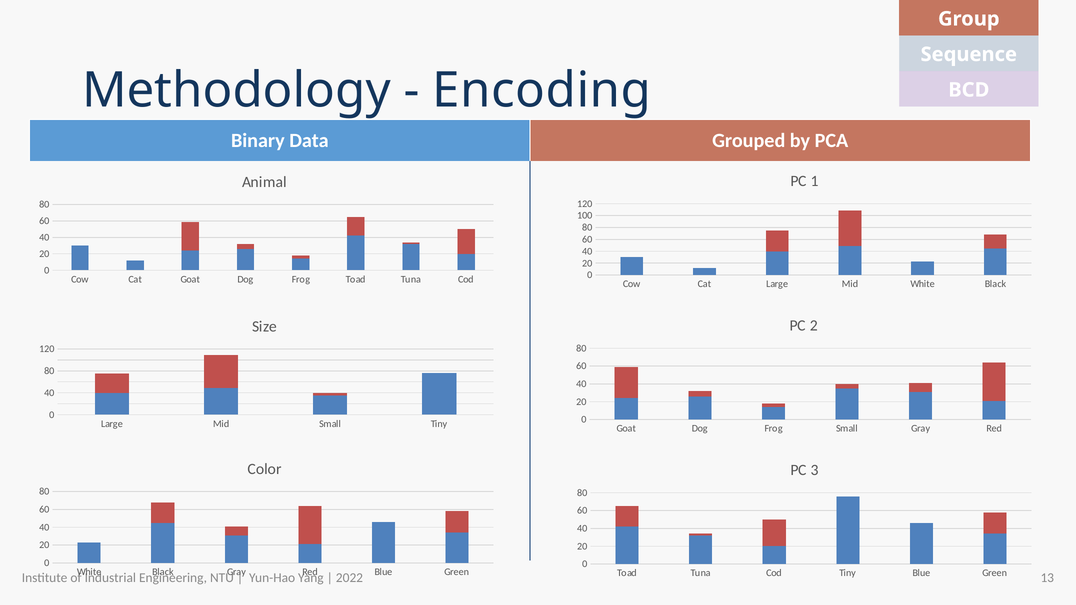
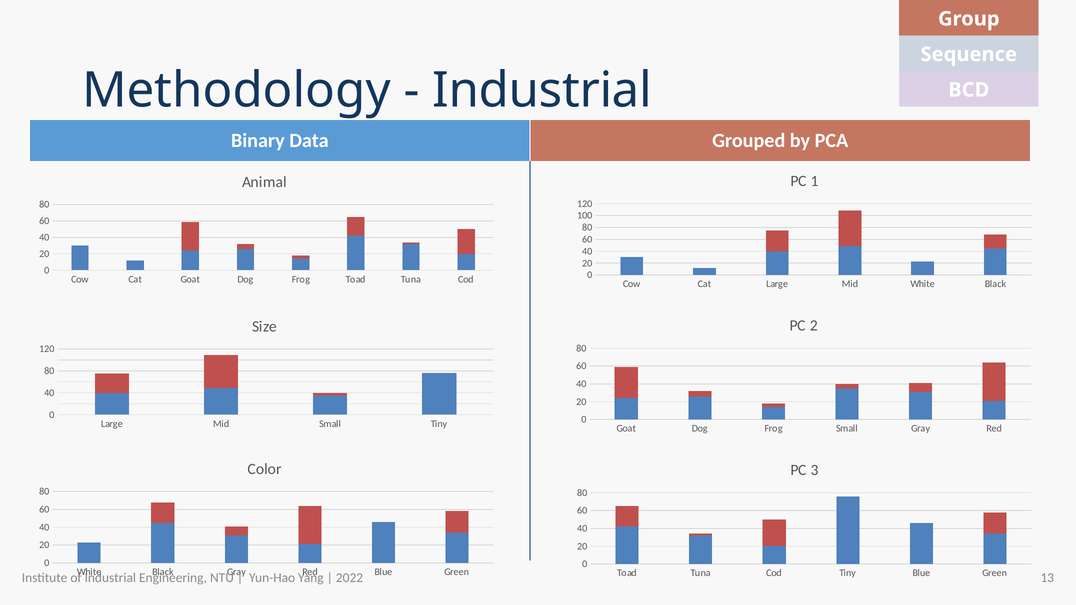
Encoding: Encoding -> Industrial (542, 90)
